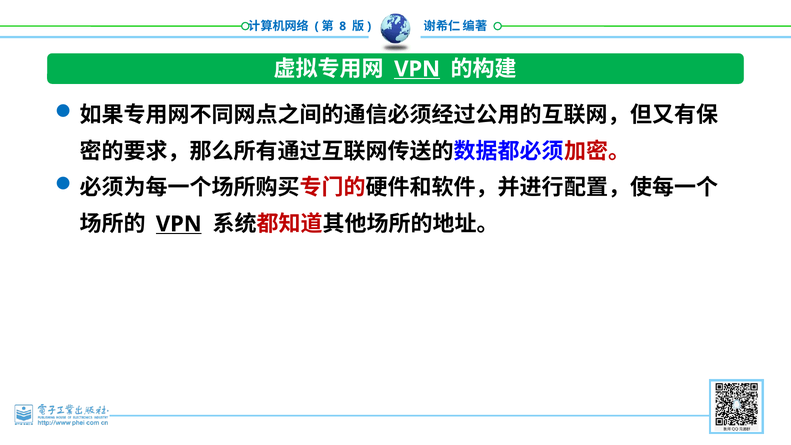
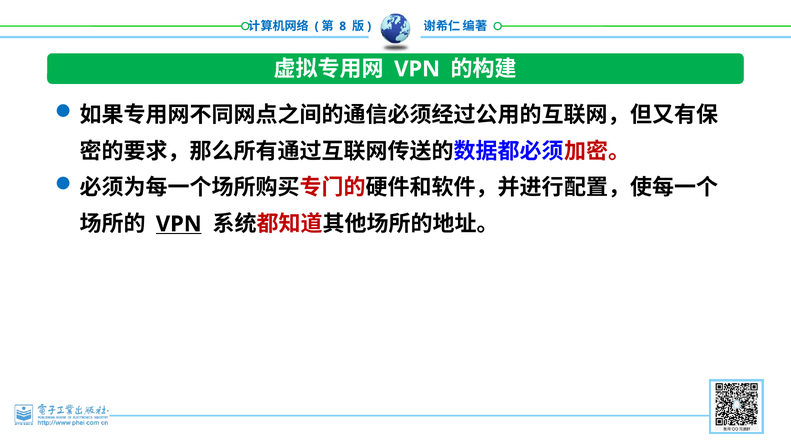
VPN underline: present -> none (417, 69)
